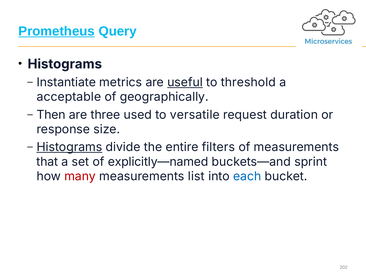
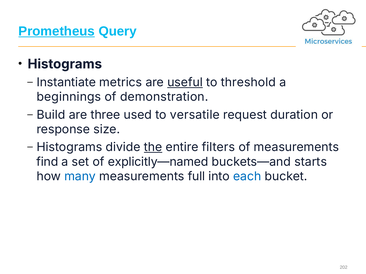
acceptable: acceptable -> beginnings (69, 97)
geographically: geographically -> demonstration (164, 97)
Then: Then -> Build (51, 115)
Histograms underline: present -> none (69, 147)
the underline: none -> present (153, 147)
that: that -> find (47, 162)
sprint: sprint -> starts (311, 162)
many colour: red -> blue (80, 177)
list: list -> full (196, 177)
